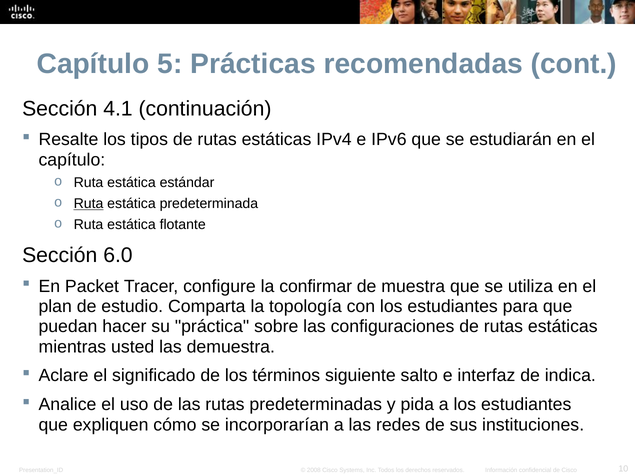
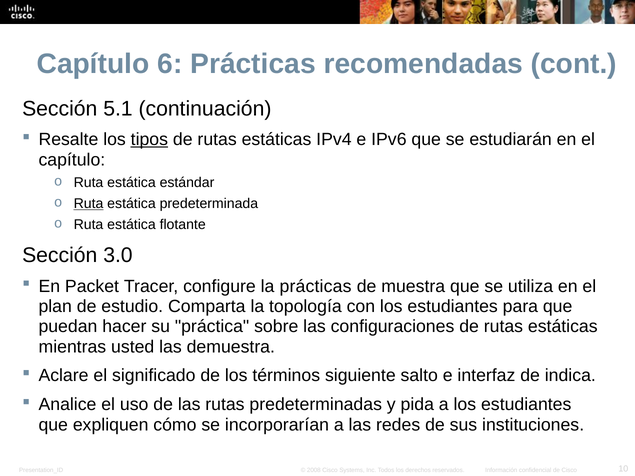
5: 5 -> 6 (170, 64)
4.1: 4.1 -> 5.1 (118, 109)
tipos underline: none -> present (149, 140)
6.0: 6.0 -> 3.0 (118, 256)
la confirmar: confirmar -> prácticas (316, 287)
